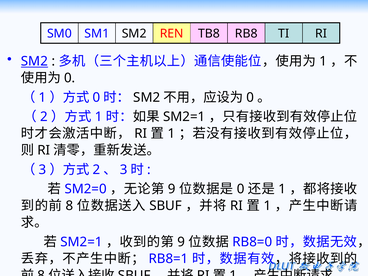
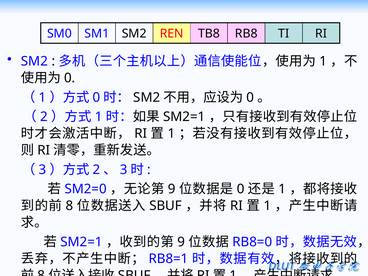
SM2 underline: present -> none (34, 61)
